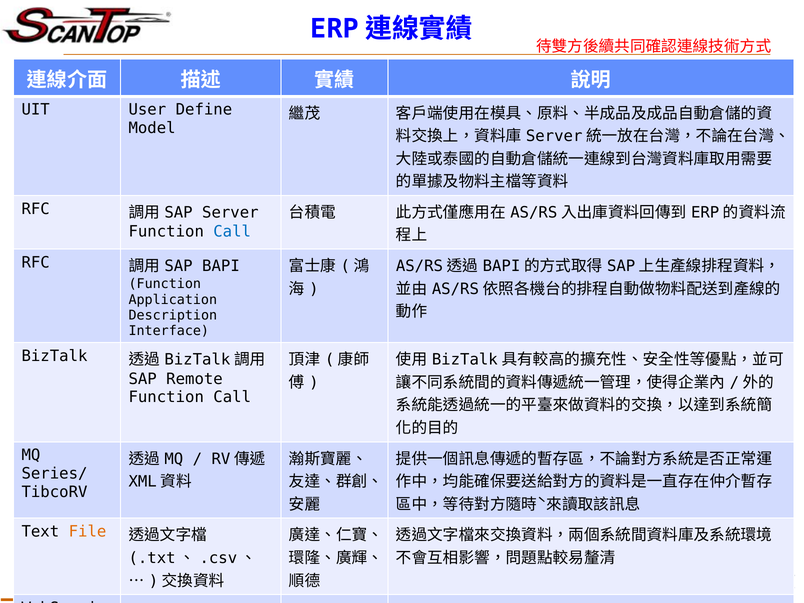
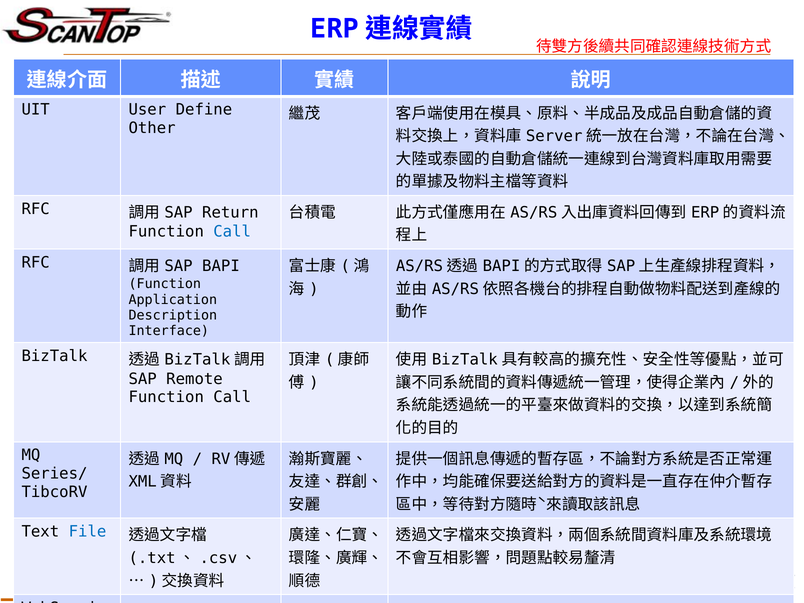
Model: Model -> Other (152, 128)
Server: Server -> Return (230, 213)
File colour: orange -> blue (88, 532)
